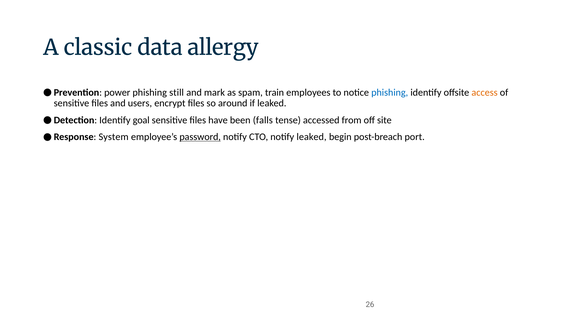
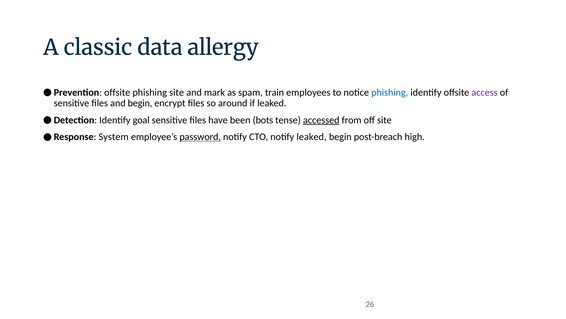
power: power -> offsite (117, 92)
phishing still: still -> site (177, 92)
access colour: orange -> purple (485, 92)
and users: users -> begin (140, 103)
falls: falls -> bots (263, 120)
accessed underline: none -> present (321, 120)
port: port -> high (415, 137)
